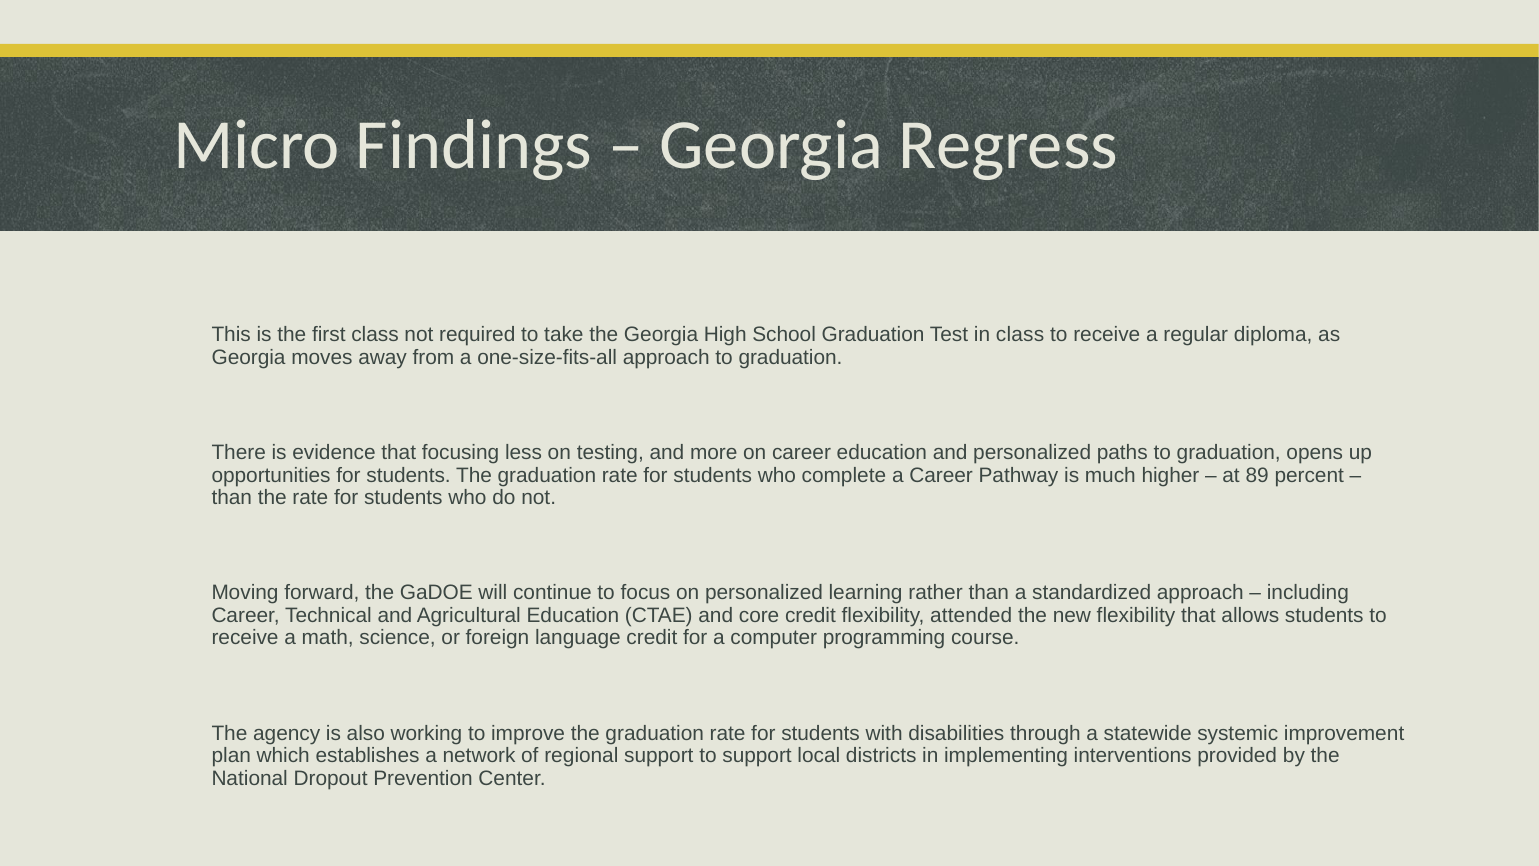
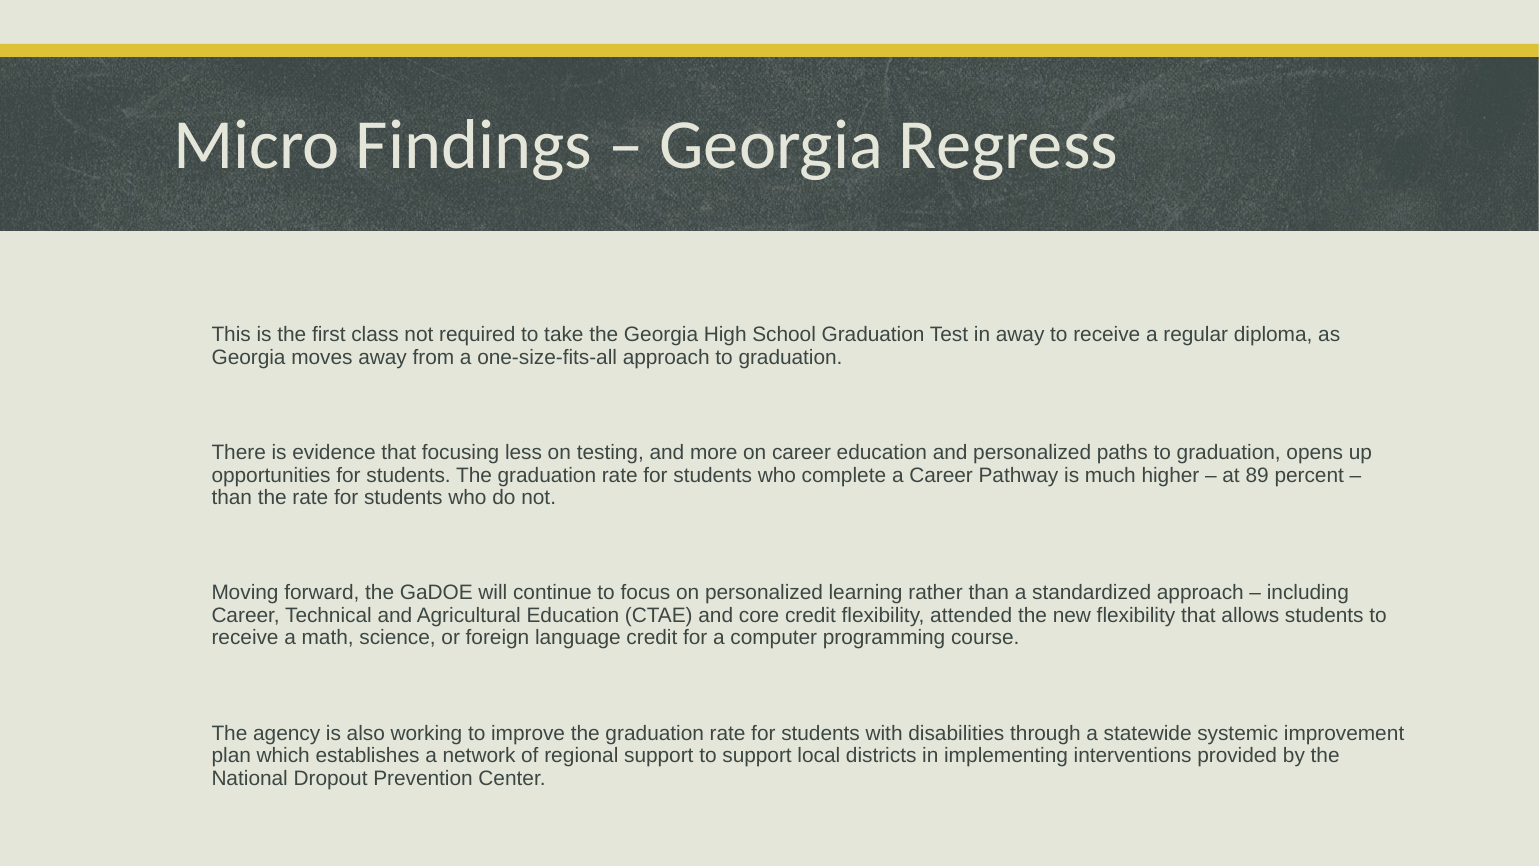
in class: class -> away (1020, 335)
